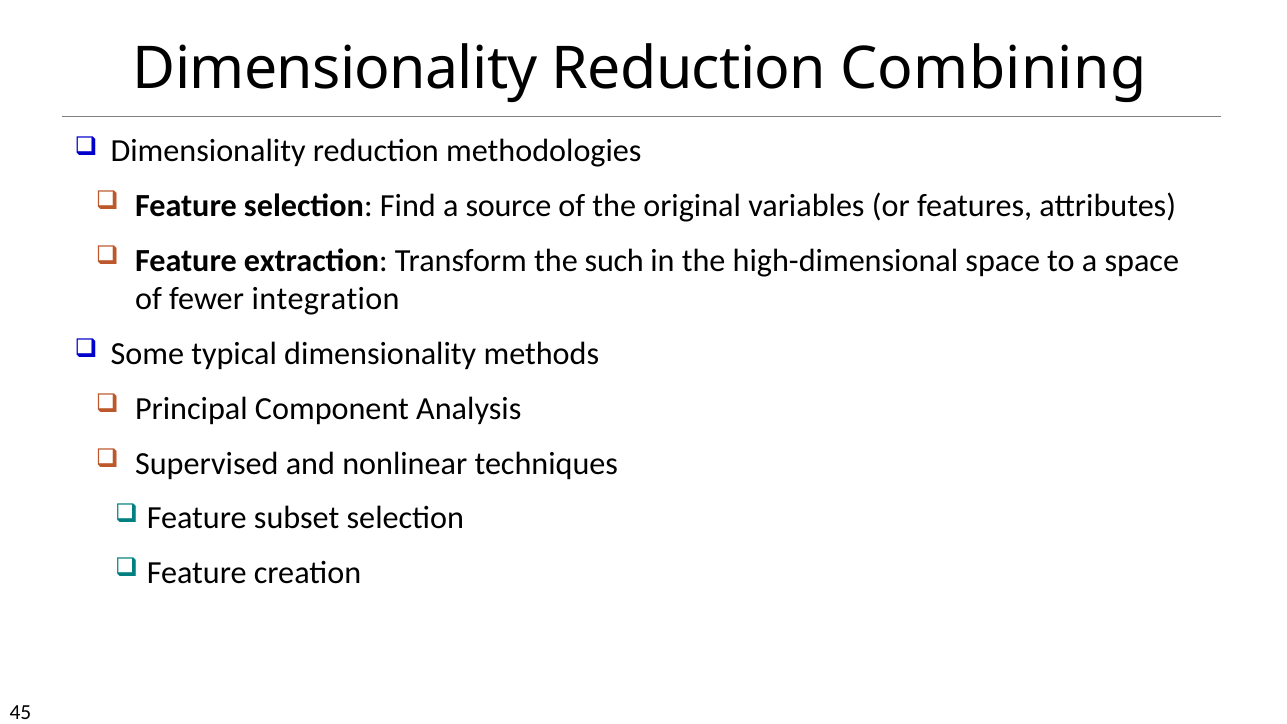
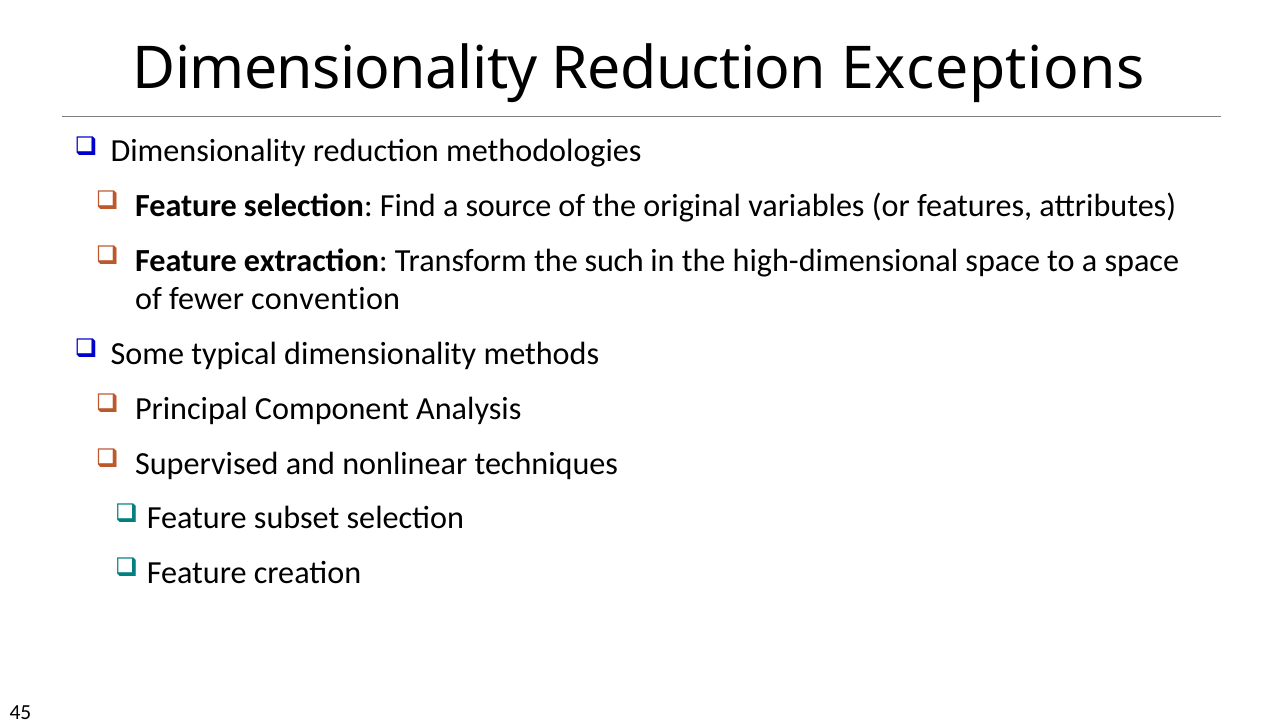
Combining: Combining -> Exceptions (993, 69)
integration: integration -> convention (326, 299)
